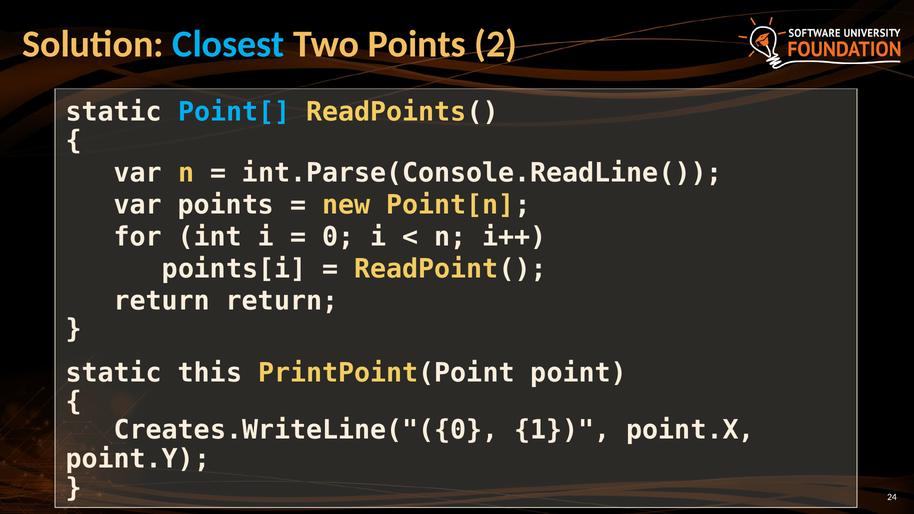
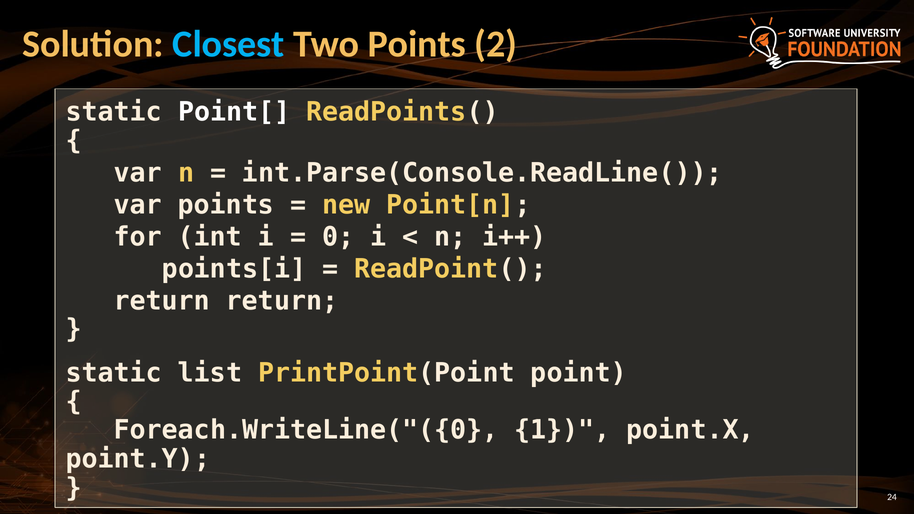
Point[ colour: light blue -> white (234, 112)
this: this -> list (210, 373)
Creates.WriteLine("({0: Creates.WriteLine("({0 -> Foreach.WriteLine("({0 (306, 430)
